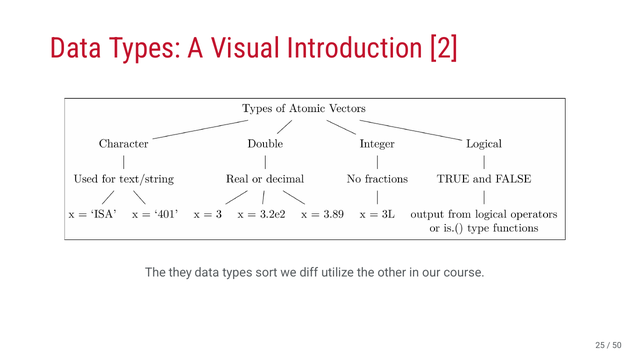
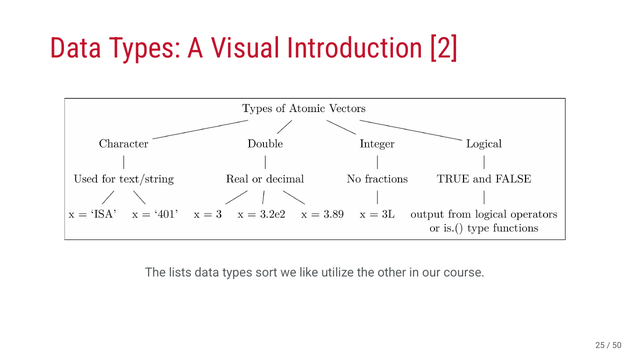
they: they -> lists (180, 272)
diff: diff -> like (309, 272)
